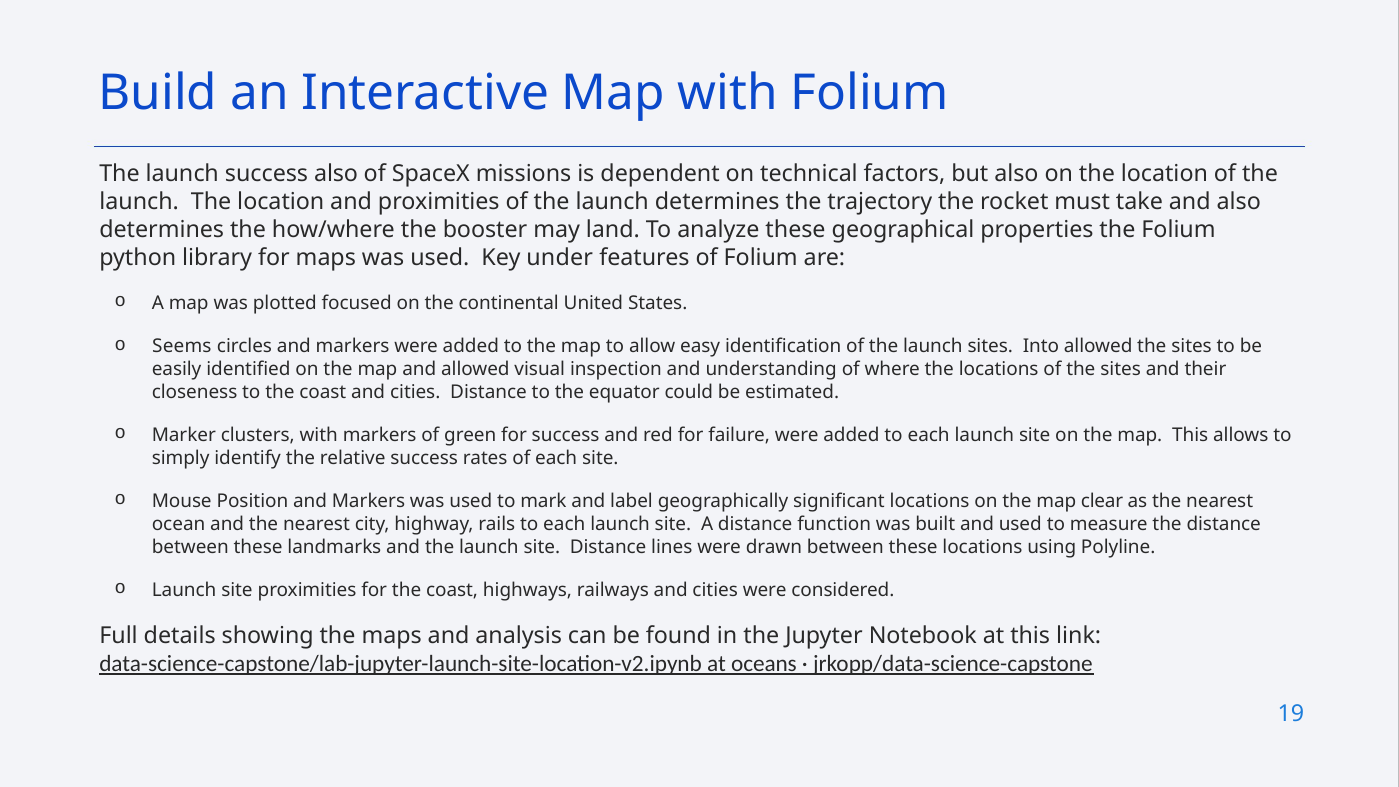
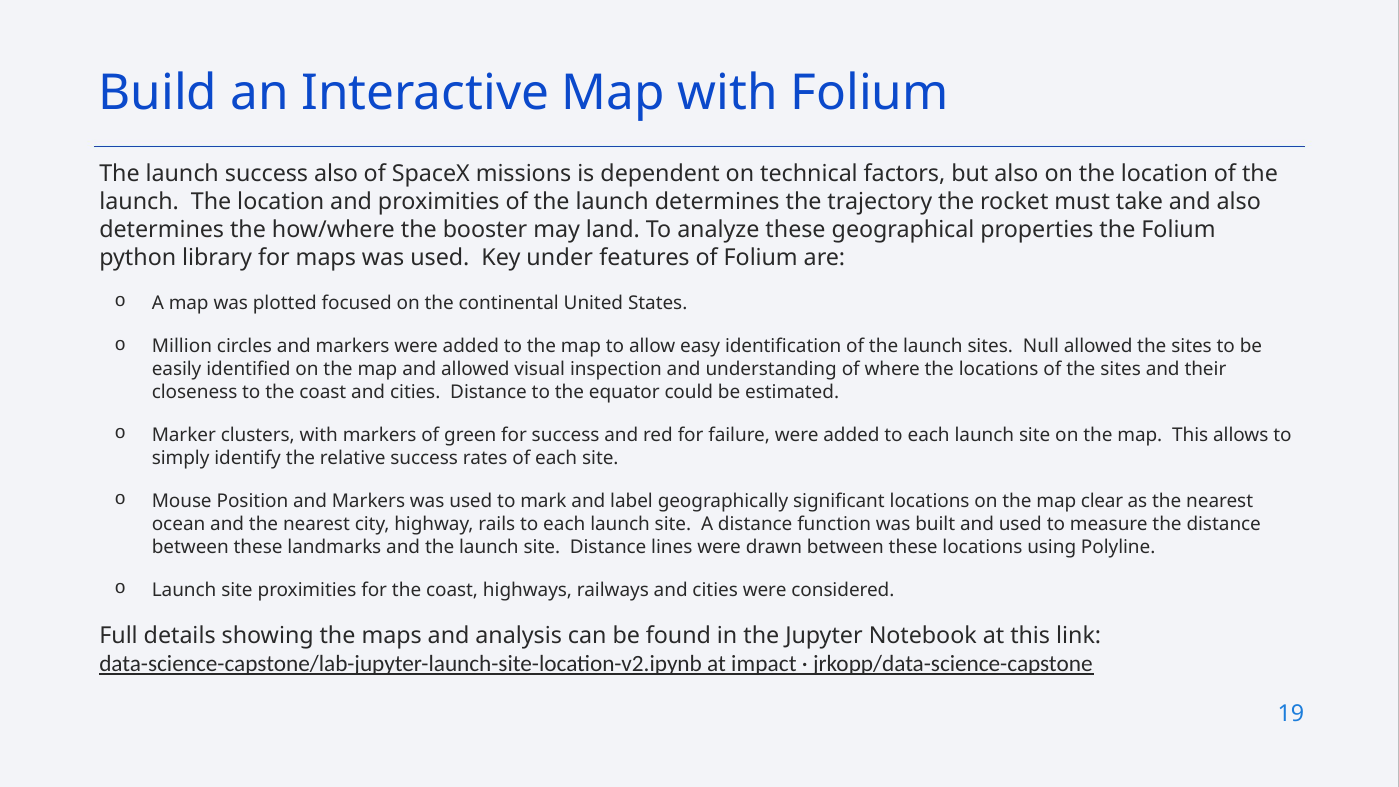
Seems: Seems -> Million (182, 347)
Into: Into -> Null (1041, 347)
oceans: oceans -> impact (764, 664)
